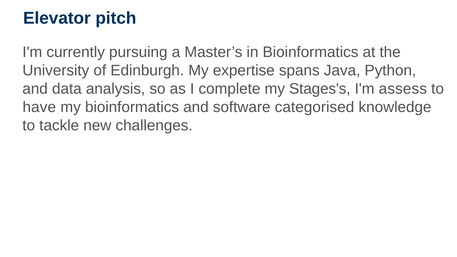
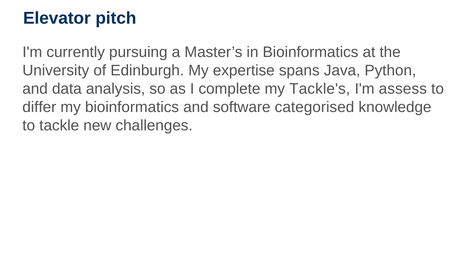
Stages's: Stages's -> Tackle's (320, 89)
have: have -> differ (39, 107)
